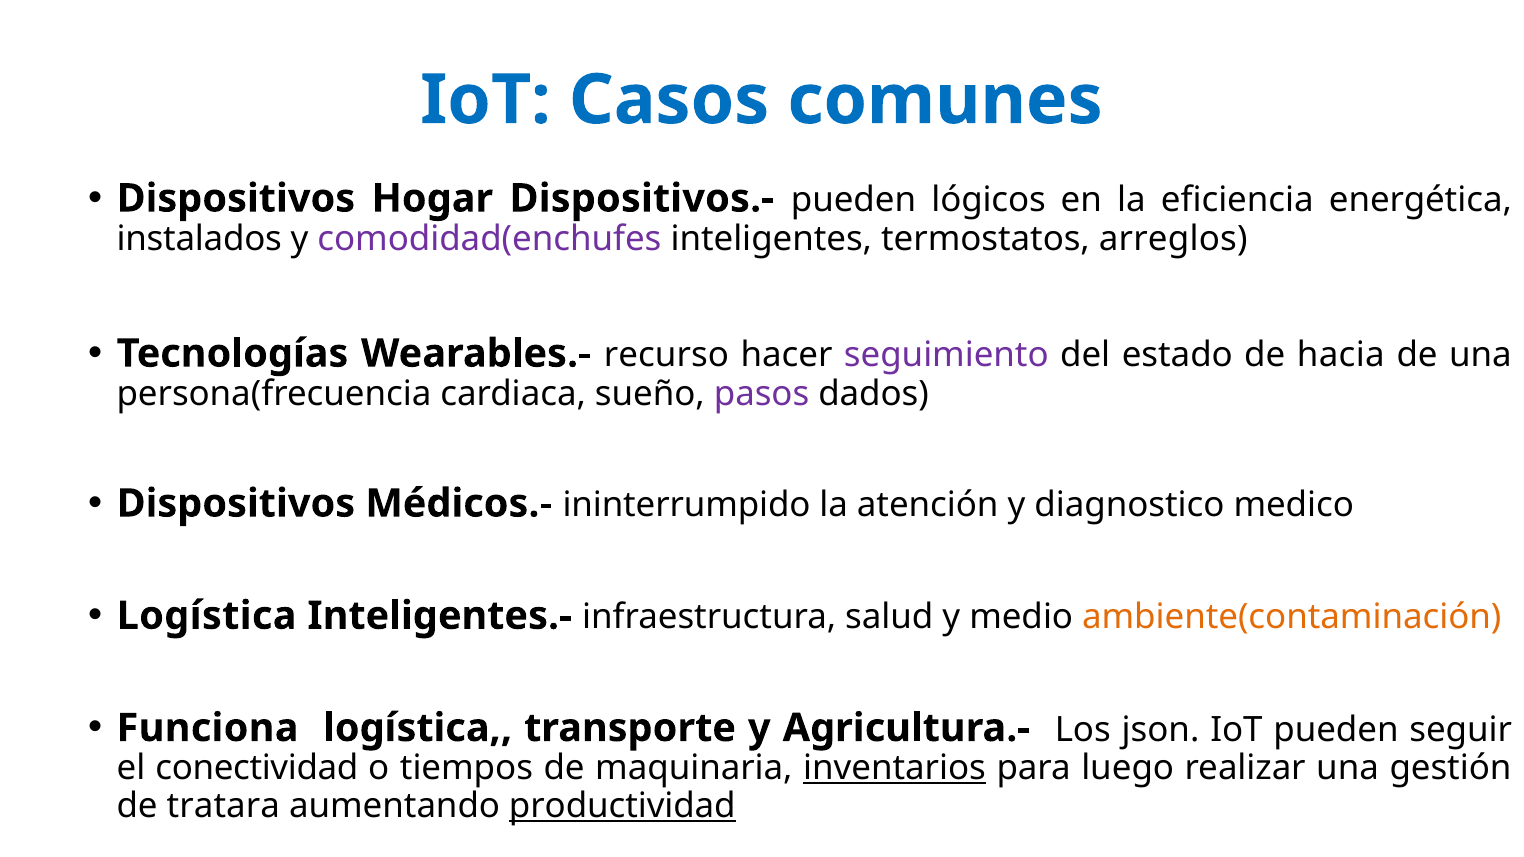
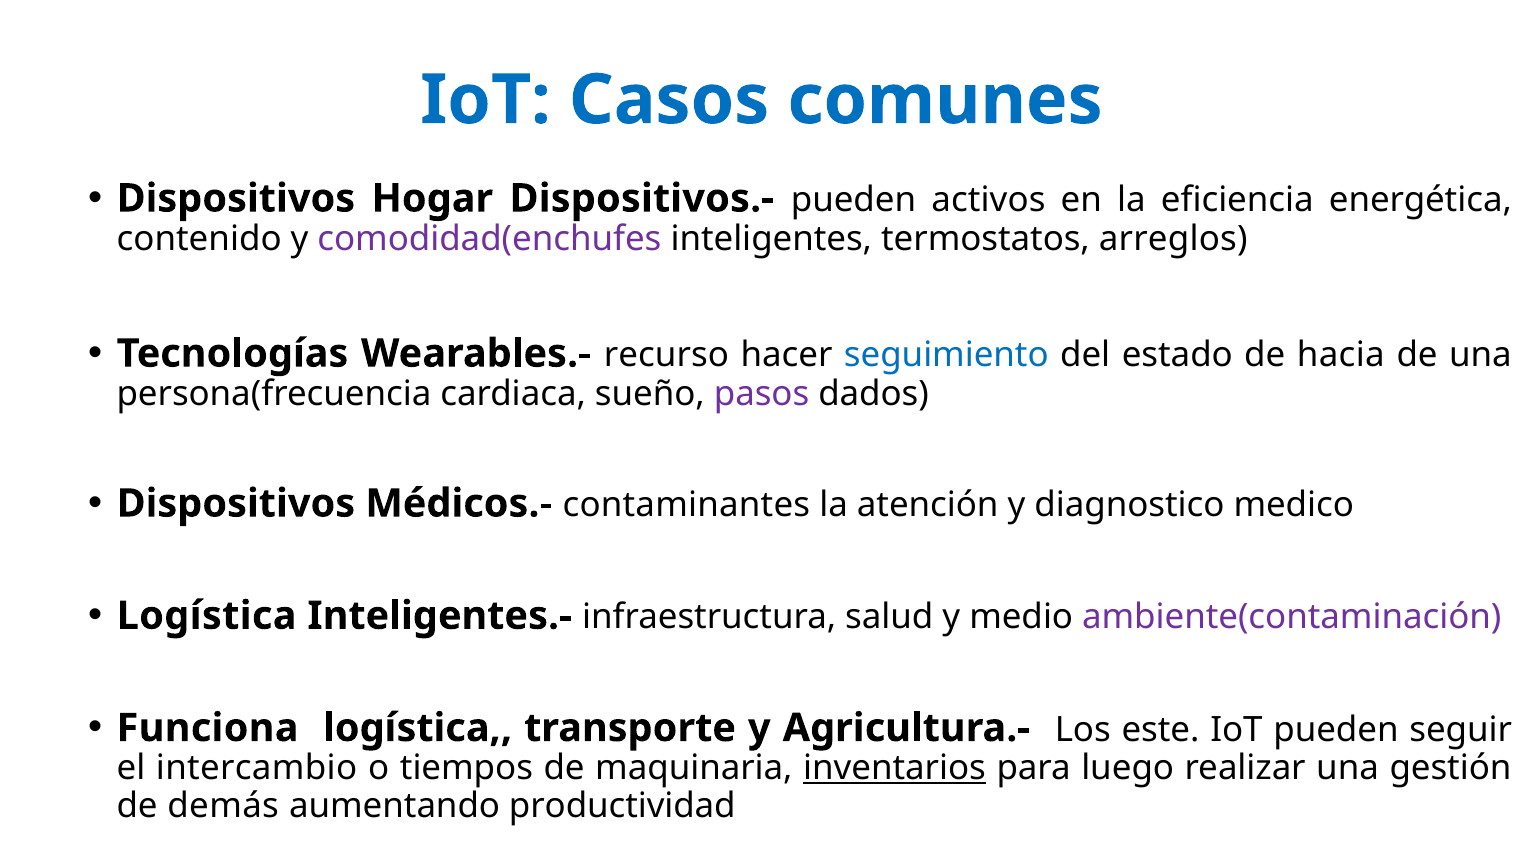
lógicos: lógicos -> activos (988, 200)
instalados: instalados -> contenido (199, 239)
seguimiento colour: purple -> blue (946, 355)
ininterrumpido: ininterrumpido -> contaminantes (686, 505)
ambiente(contaminación colour: orange -> purple (1292, 618)
json: json -> este (1160, 730)
conectividad: conectividad -> intercambio (257, 768)
tratara: tratara -> demás (223, 806)
productividad underline: present -> none (622, 806)
